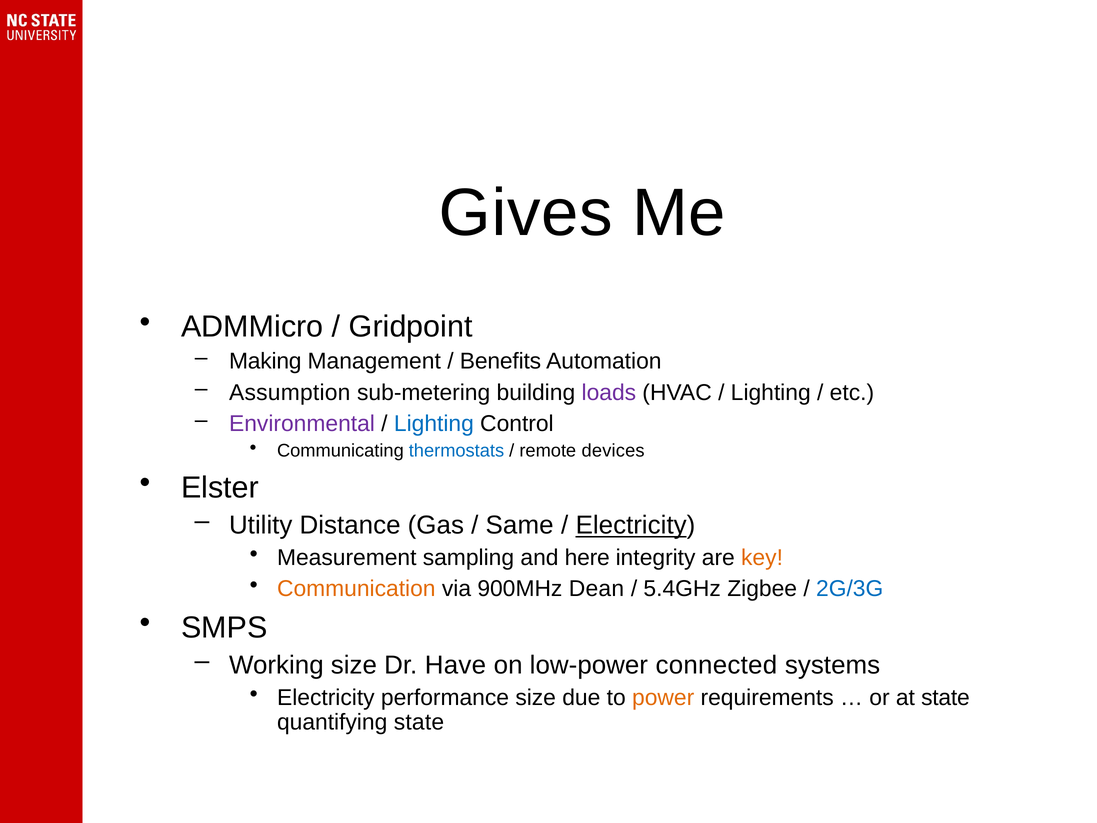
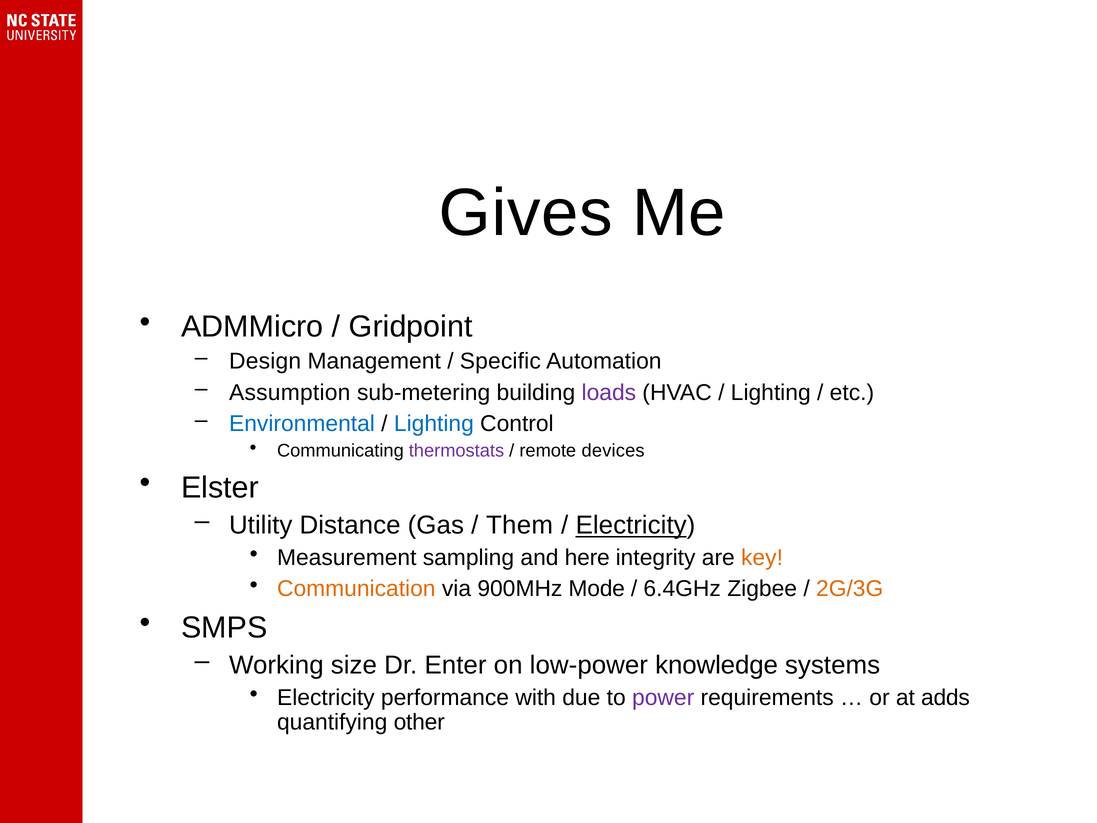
Making: Making -> Design (265, 361)
Benefits: Benefits -> Specific (500, 361)
Environmental colour: purple -> blue (302, 424)
thermostats colour: blue -> purple (456, 451)
Same: Same -> Them (520, 525)
Dean: Dean -> Mode (597, 589)
5.4GHz: 5.4GHz -> 6.4GHz (682, 589)
2G/3G colour: blue -> orange (850, 589)
Have: Have -> Enter (456, 665)
connected: connected -> knowledge (717, 665)
performance size: size -> with (536, 697)
power colour: orange -> purple (663, 697)
at state: state -> adds (945, 697)
quantifying state: state -> other (419, 722)
